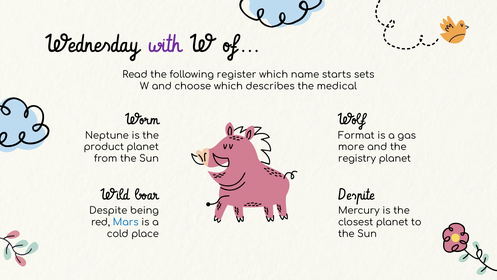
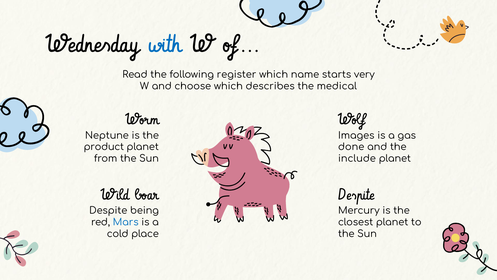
with colour: purple -> blue (165, 44)
sets: sets -> very (364, 75)
Format: Format -> Images (356, 135)
more: more -> done (351, 147)
registry: registry -> include (357, 158)
